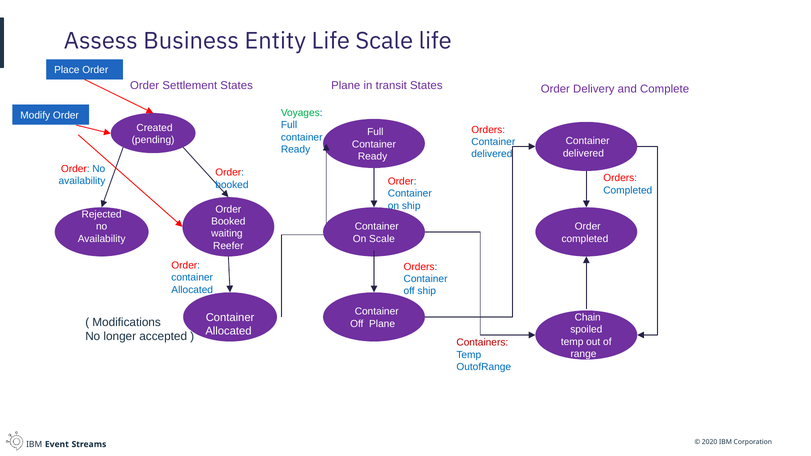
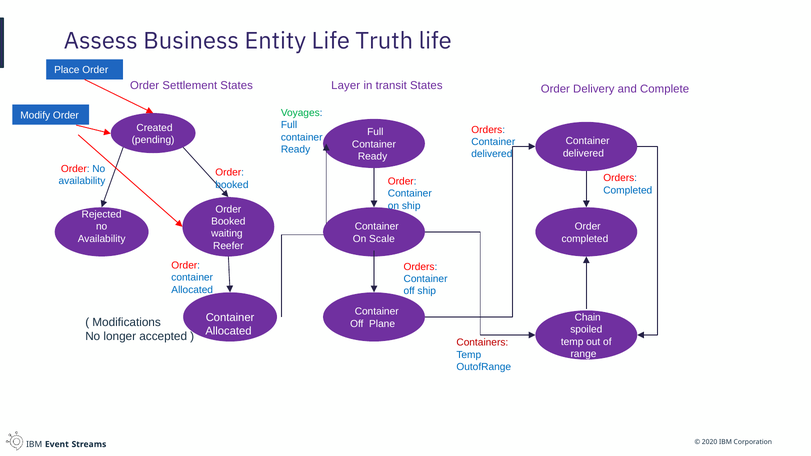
Life Scale: Scale -> Truth (384, 41)
Plane: Plane -> Layer (346, 86)
